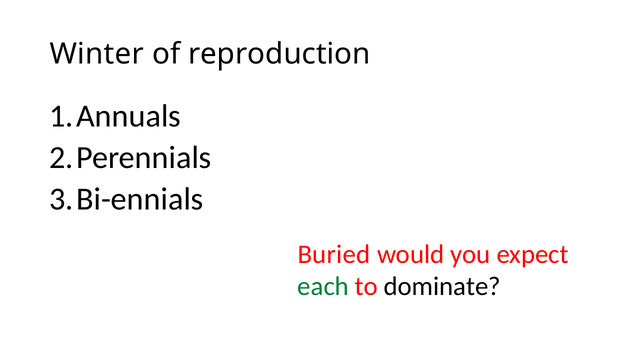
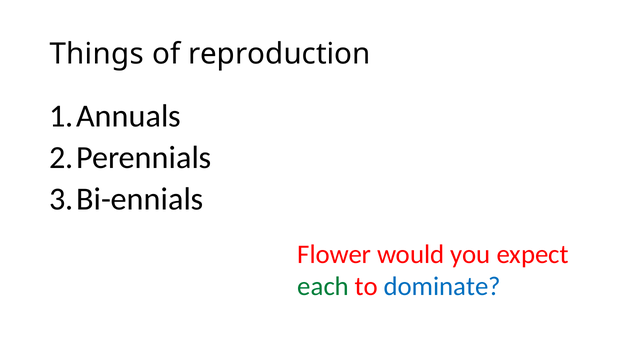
Winter: Winter -> Things (97, 54)
Buried: Buried -> Flower (334, 255)
dominate colour: black -> blue (442, 287)
